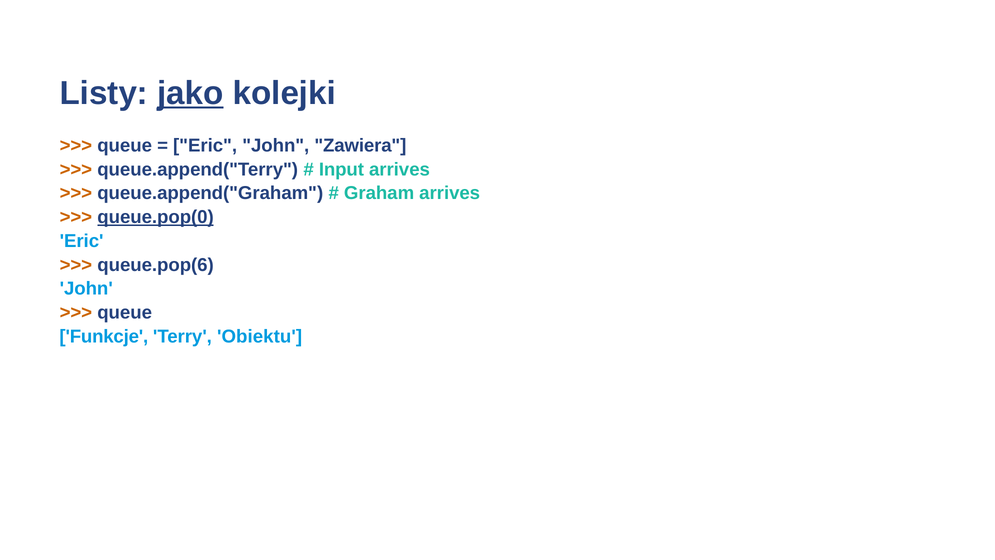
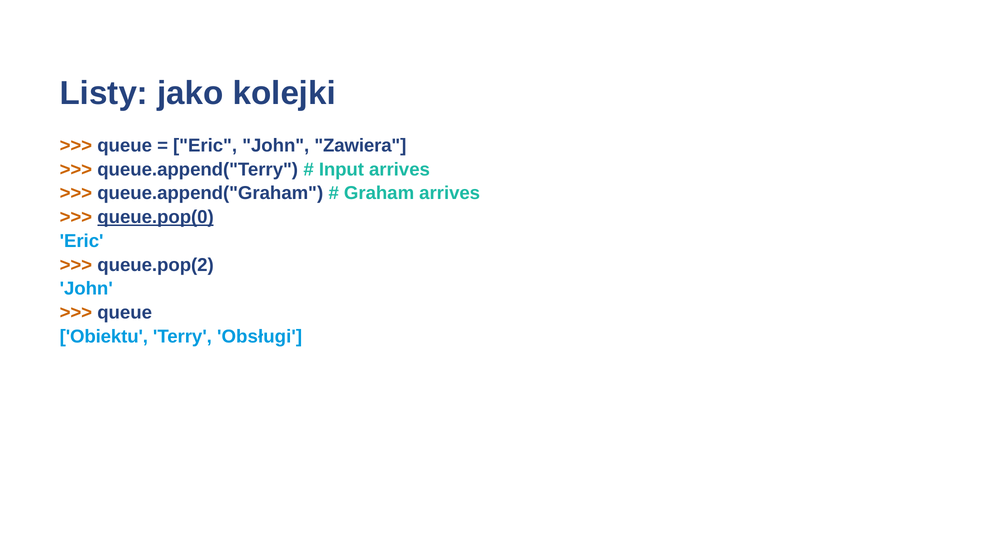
jako underline: present -> none (190, 93)
queue.pop(6: queue.pop(6 -> queue.pop(2 (156, 265)
Funkcje: Funkcje -> Obiektu (104, 336)
Obiektu: Obiektu -> Obsługi (260, 336)
